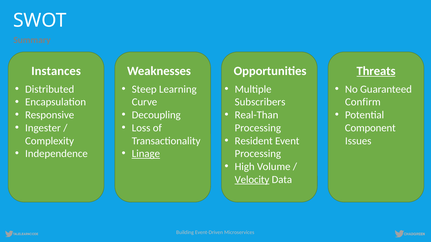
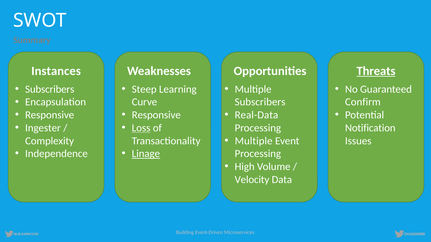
Distributed: Distributed -> Subscribers (50, 89)
Decoupling: Decoupling -> Responsive (156, 115)
Real-Than: Real-Than -> Real-Data (256, 115)
Loss underline: none -> present (141, 128)
Component: Component -> Notification (370, 128)
Resident: Resident -> Multiple (254, 141)
Velocity underline: present -> none (252, 180)
